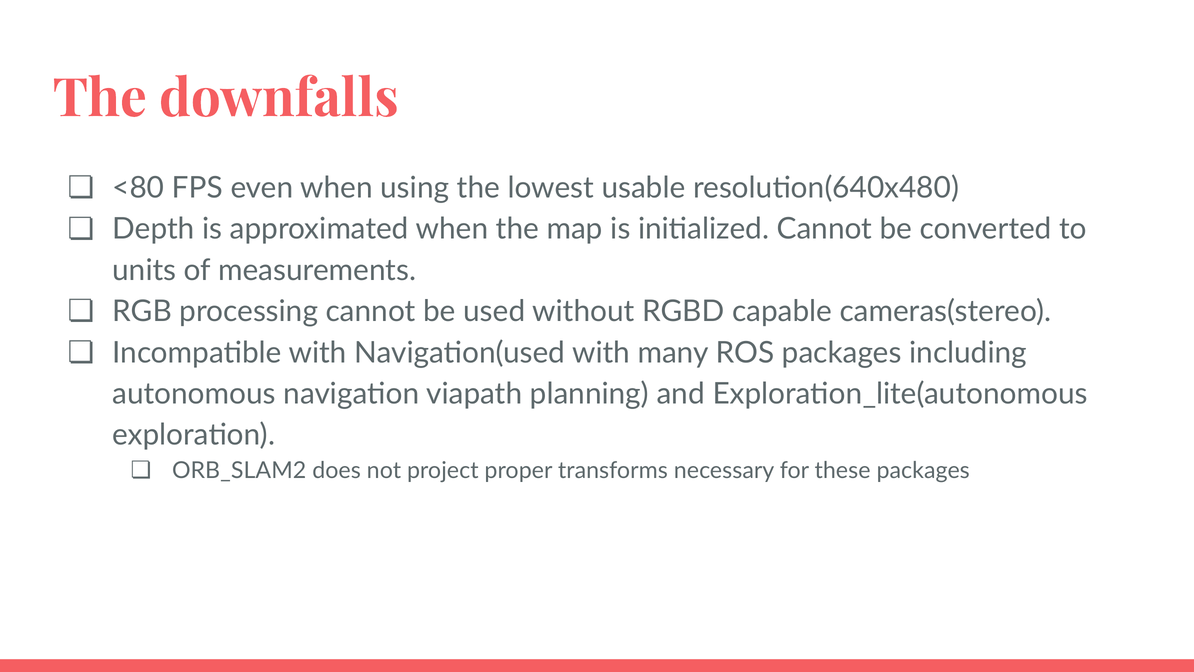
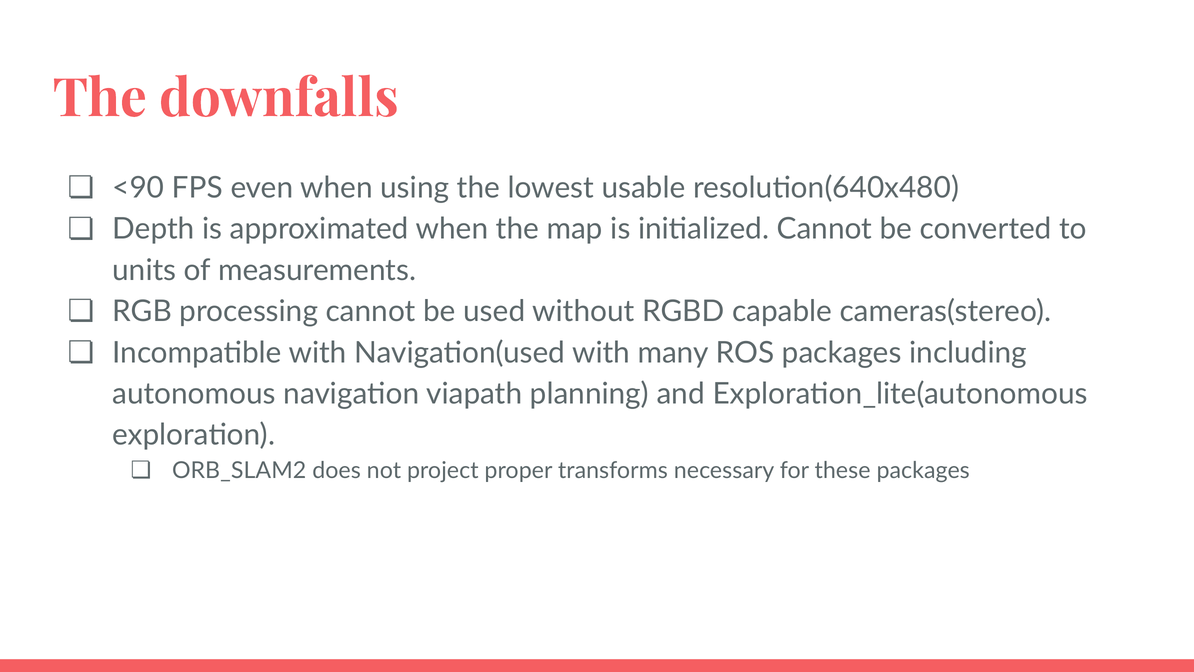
<80: <80 -> <90 (138, 188)
